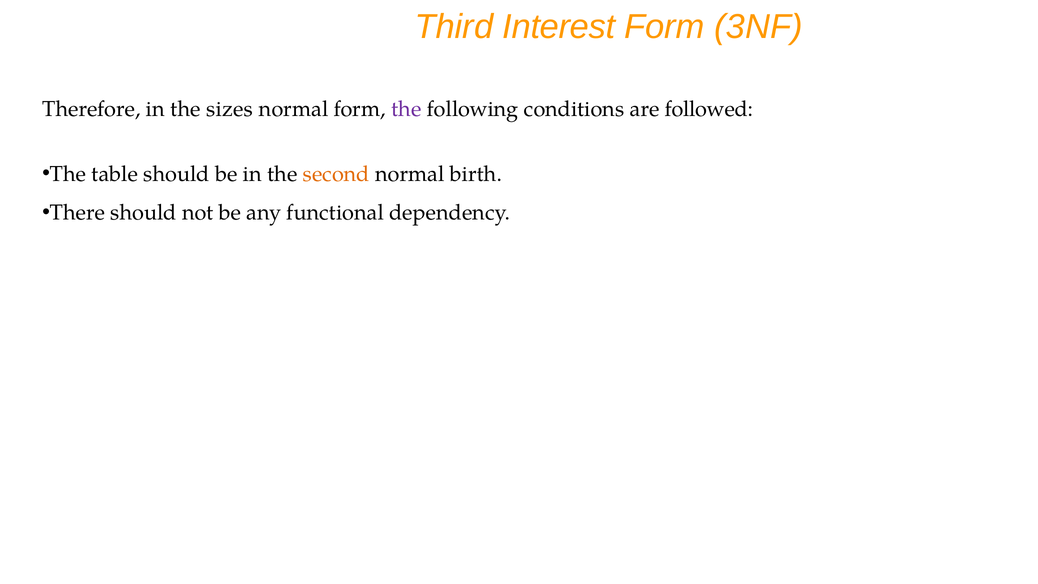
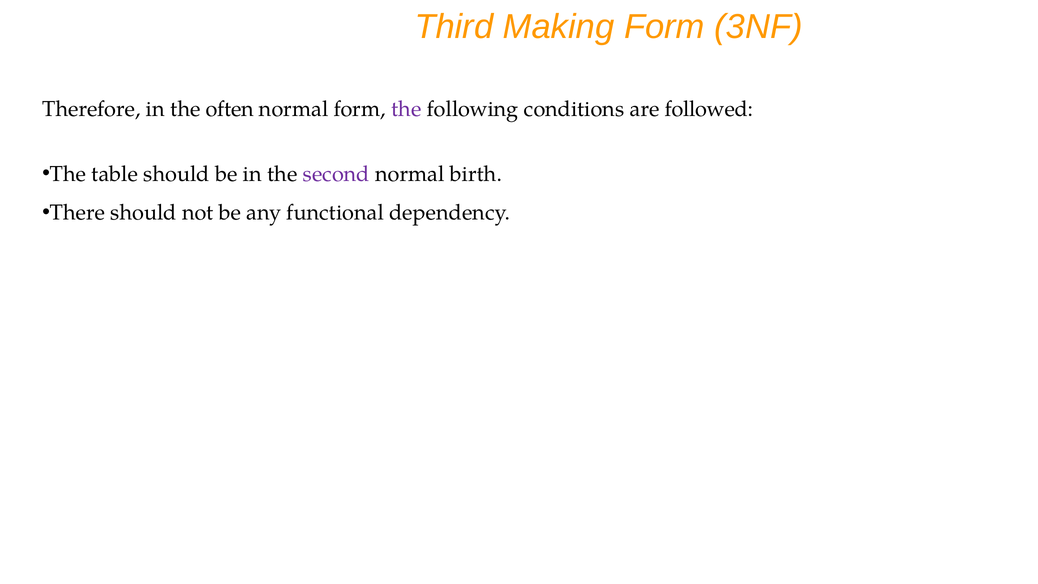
Interest: Interest -> Making (559, 27)
sizes: sizes -> often (230, 109)
second colour: orange -> purple (336, 174)
